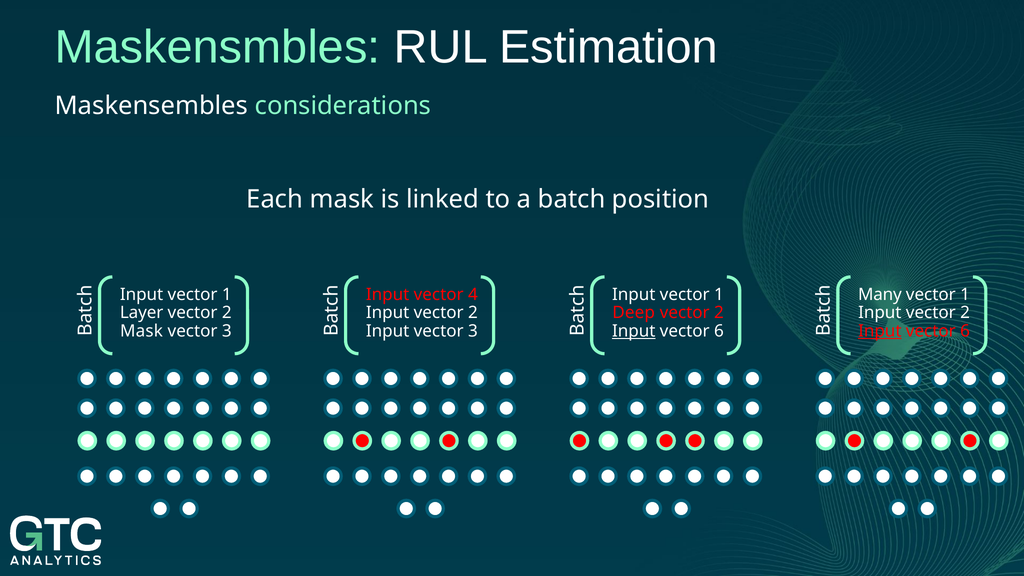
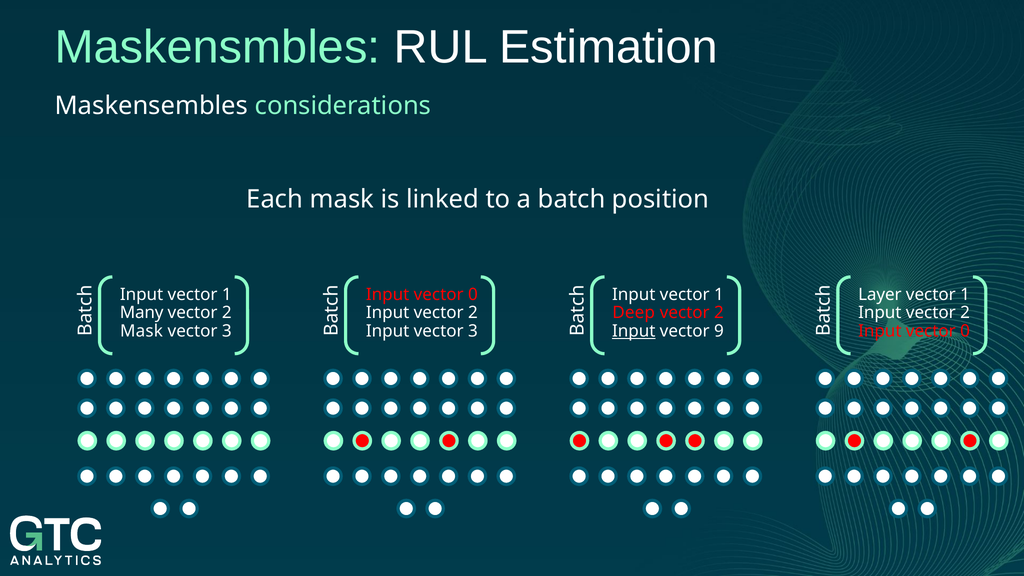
4: 4 -> 0 (473, 294)
Many: Many -> Layer (880, 294)
Layer: Layer -> Many (142, 313)
6: 6 -> 9 (719, 331)
Input underline: present -> none (880, 331)
6: 6 -> 0 (965, 331)
